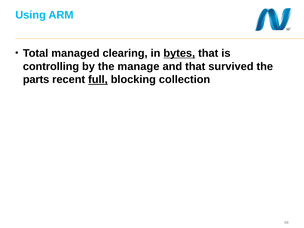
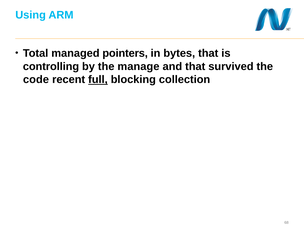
clearing: clearing -> pointers (125, 53)
bytes underline: present -> none (179, 53)
parts: parts -> code (36, 80)
